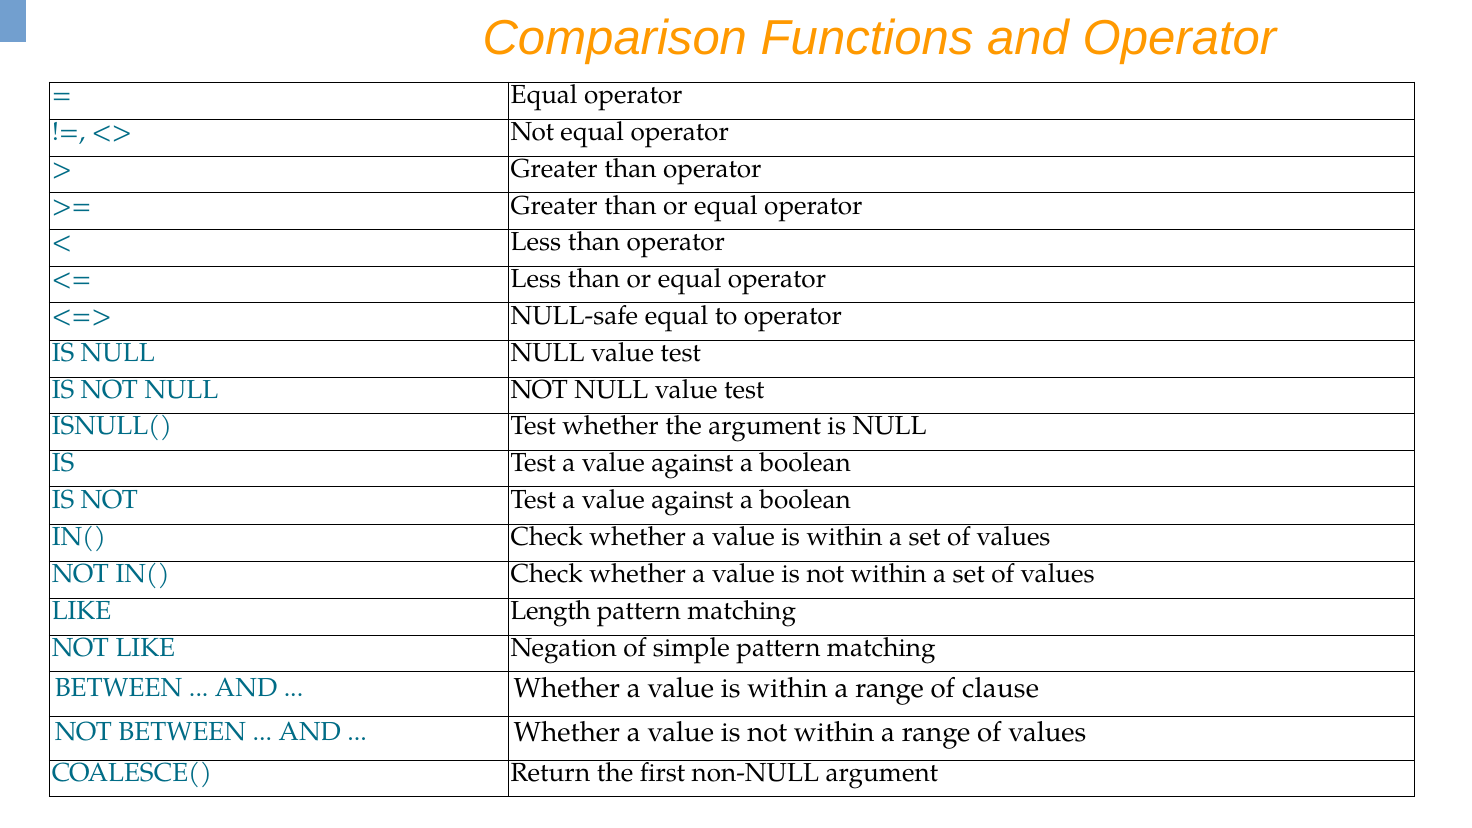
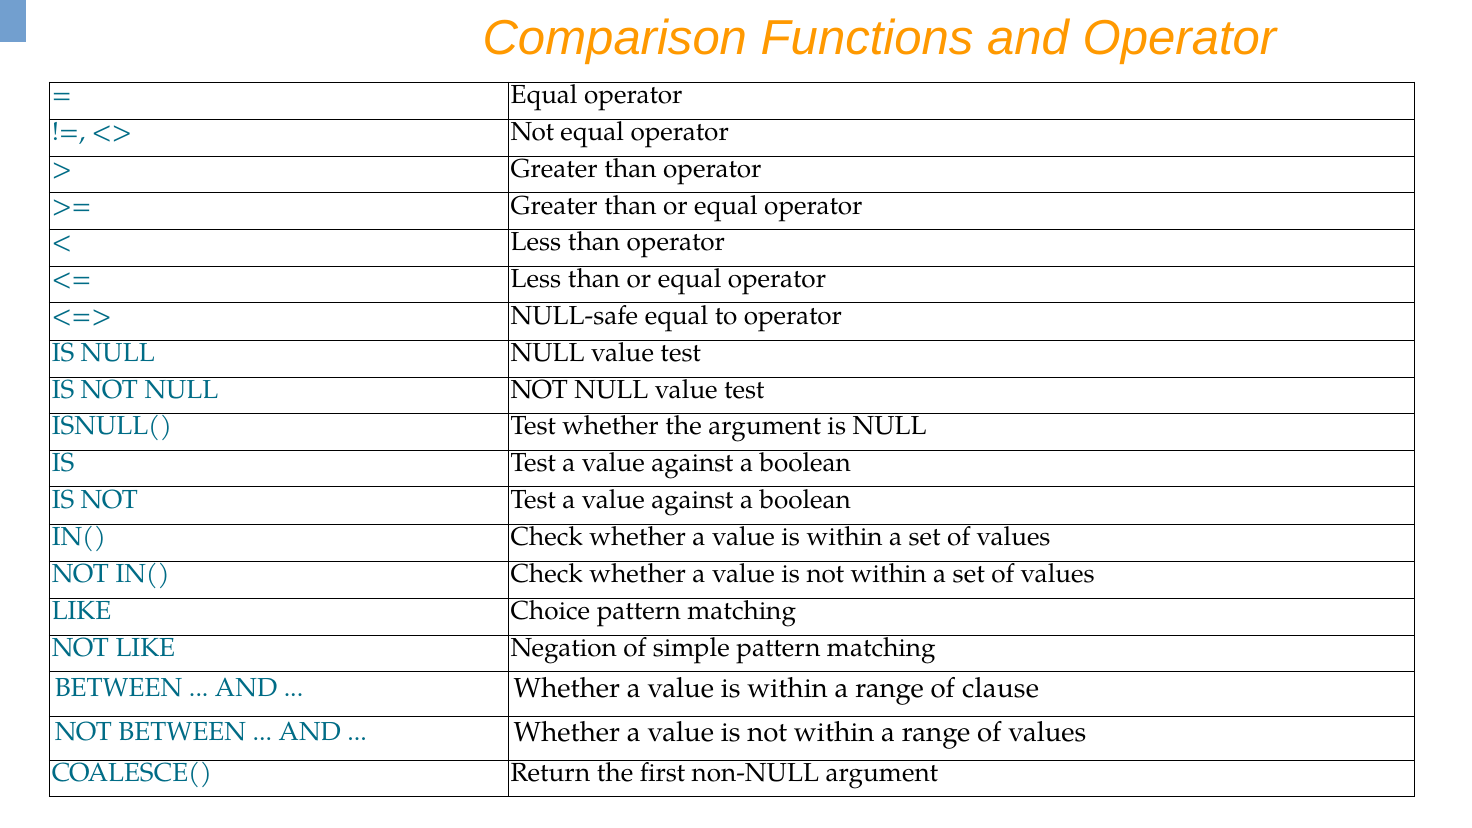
Length: Length -> Choice (550, 611)
